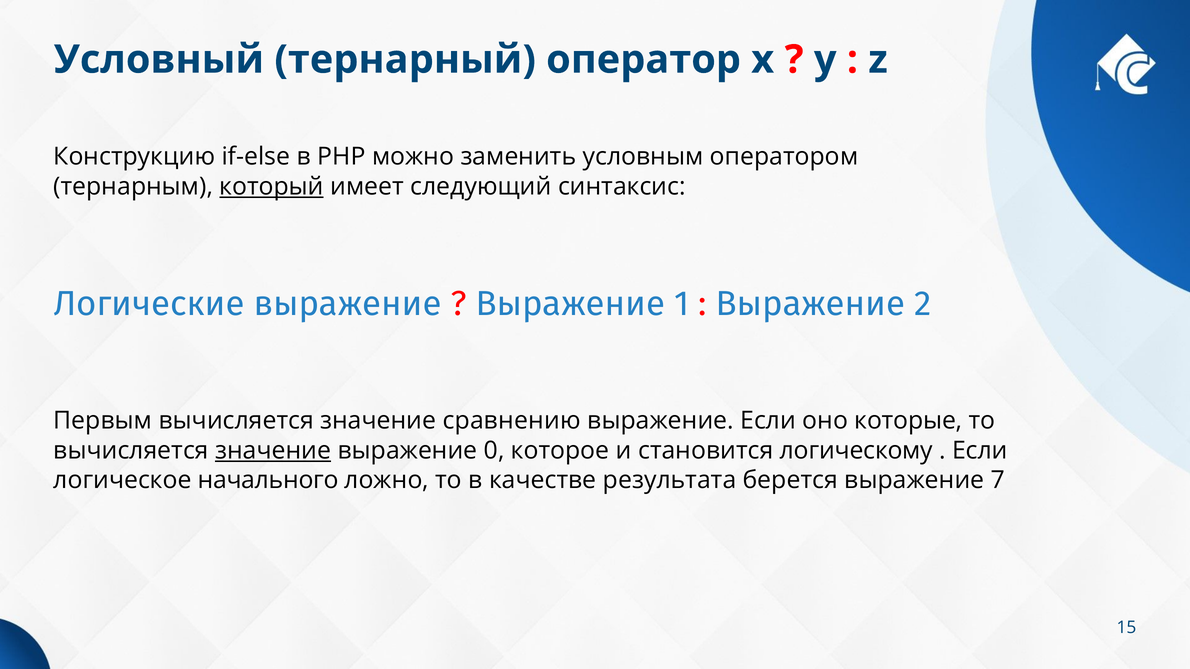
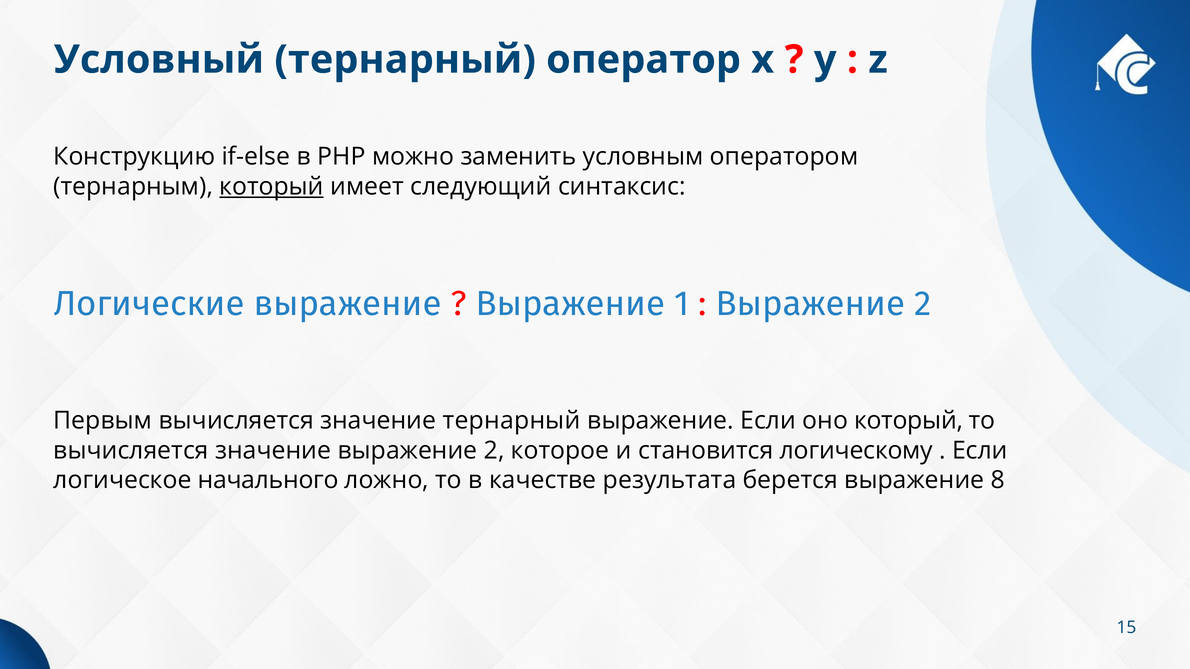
значение сравнению: сравнению -> тернарный (512, 421)
оно которые: которые -> который (908, 421)
значение underline: present -> none (273, 451)
0: 0 -> 2 (494, 451)
7: 7 -> 8 (998, 481)
